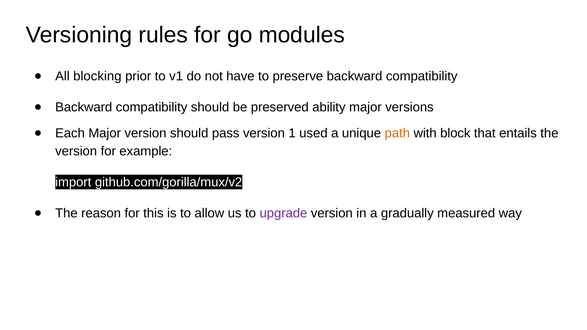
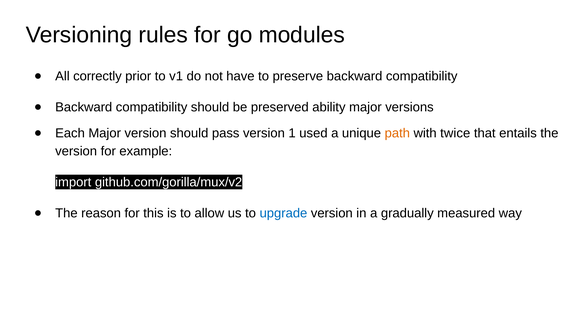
blocking: blocking -> correctly (97, 76)
block: block -> twice (455, 133)
upgrade colour: purple -> blue (283, 213)
